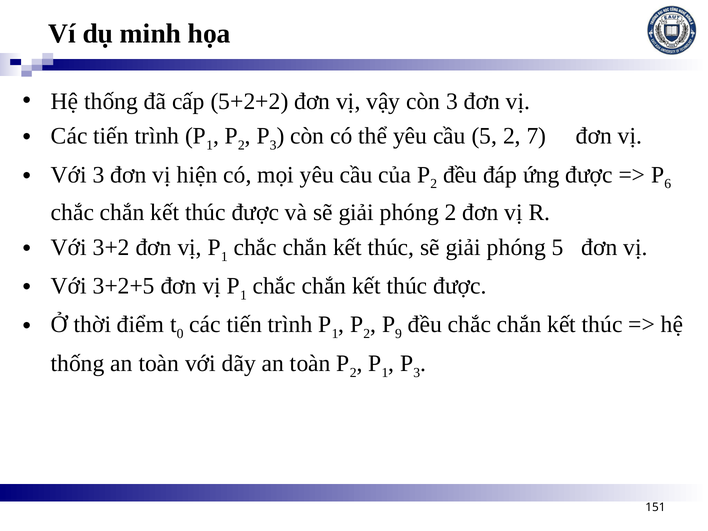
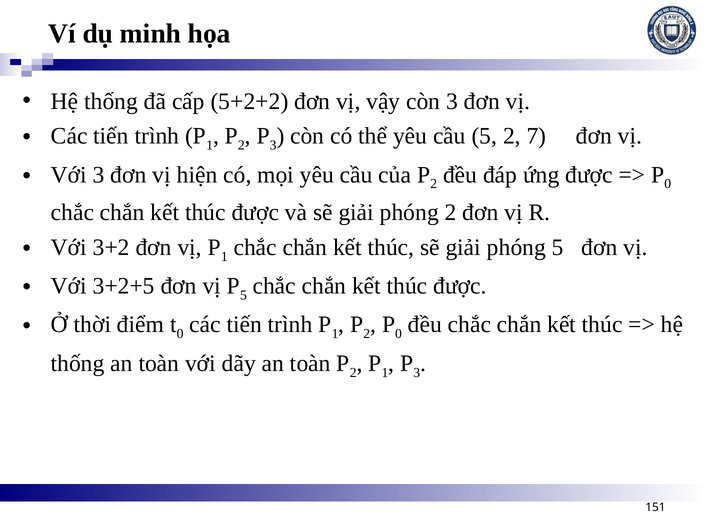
6: 6 -> 0 (668, 184)
1: 1 -> 5 (243, 295)
9: 9 -> 0 (399, 334)
